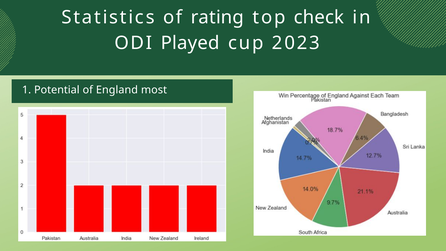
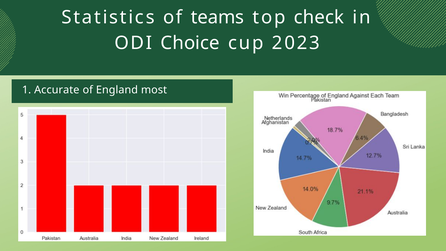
rating: rating -> teams (218, 17)
Played: Played -> Choice (190, 43)
Potential: Potential -> Accurate (57, 90)
